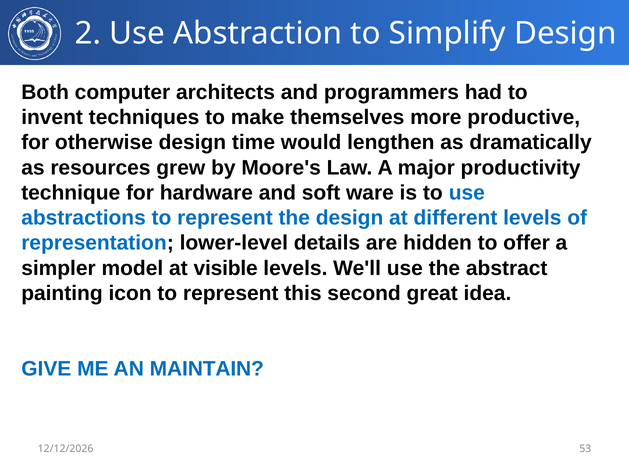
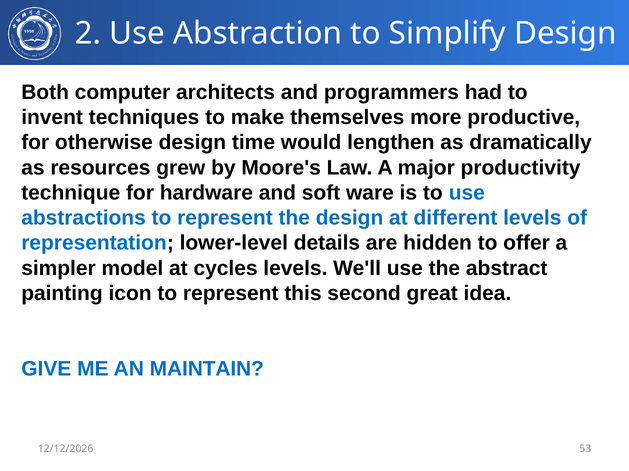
visible: visible -> cycles (226, 269)
